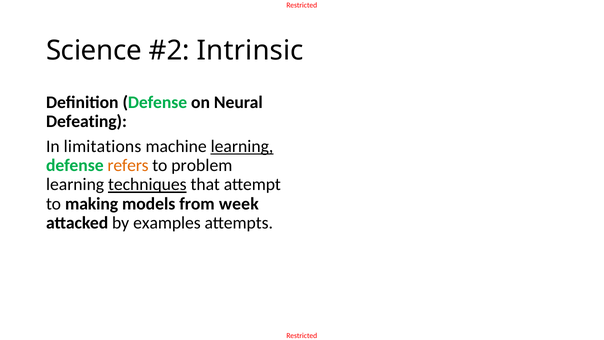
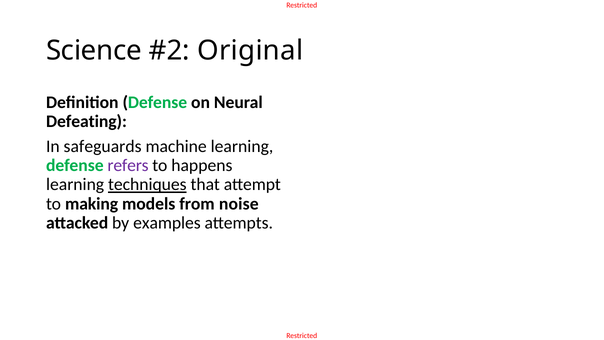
Intrinsic: Intrinsic -> Original (250, 51)
limitations: limitations -> safeguards (103, 146)
learning underline: present -> none (242, 146)
refers colour: orange -> purple (128, 166)
problem: problem -> happens (202, 166)
week: week -> noise (239, 204)
